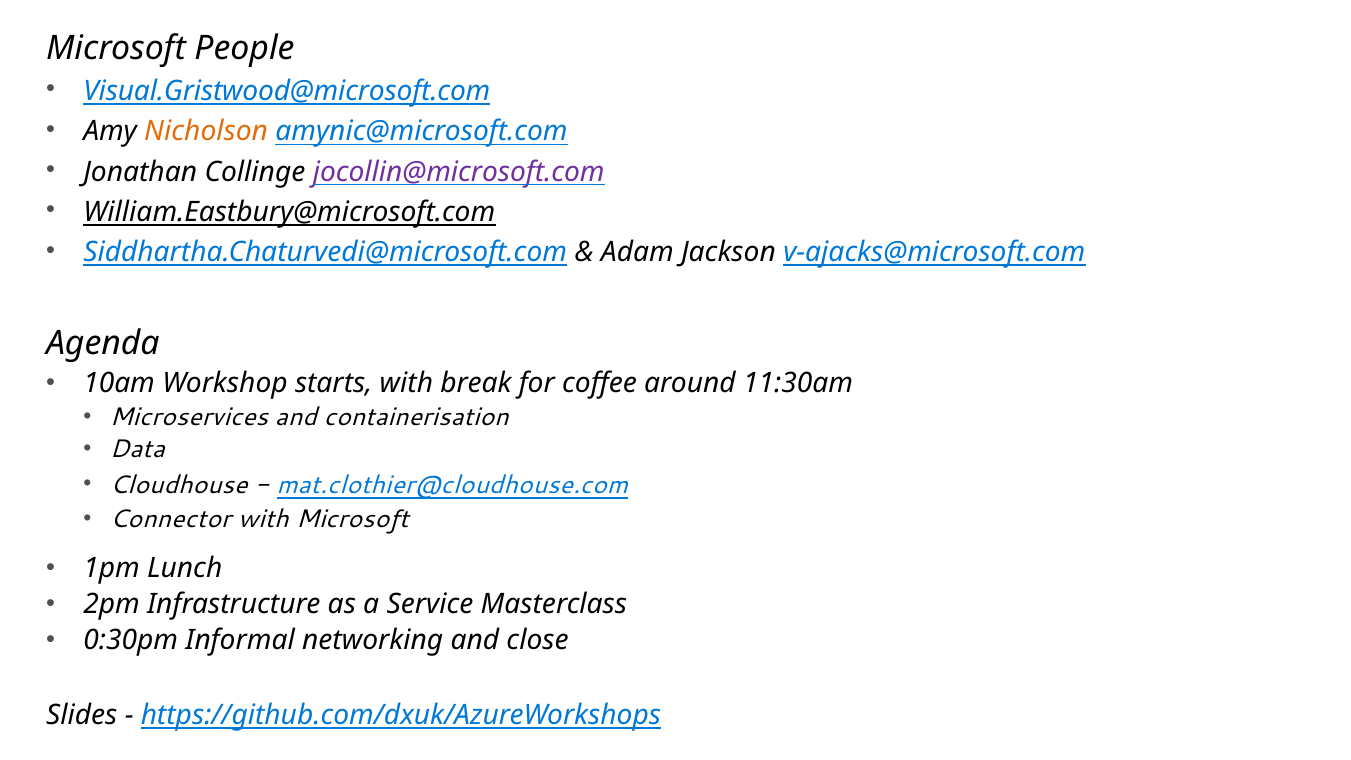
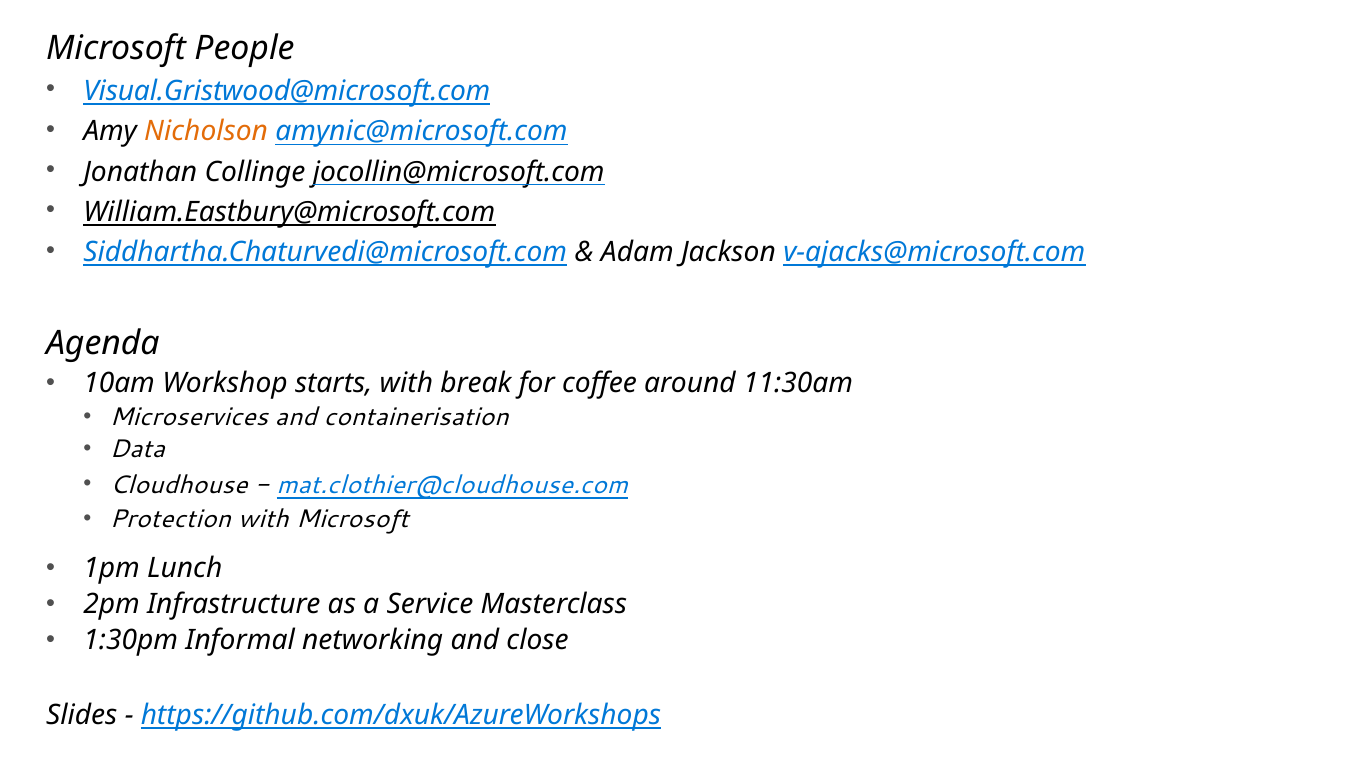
jocollin@microsoft.com colour: purple -> black (459, 172)
Connector: Connector -> Protection (170, 519)
0:30pm: 0:30pm -> 1:30pm (131, 640)
